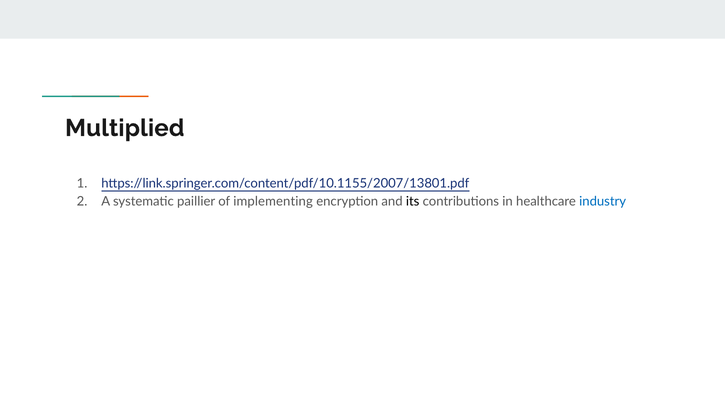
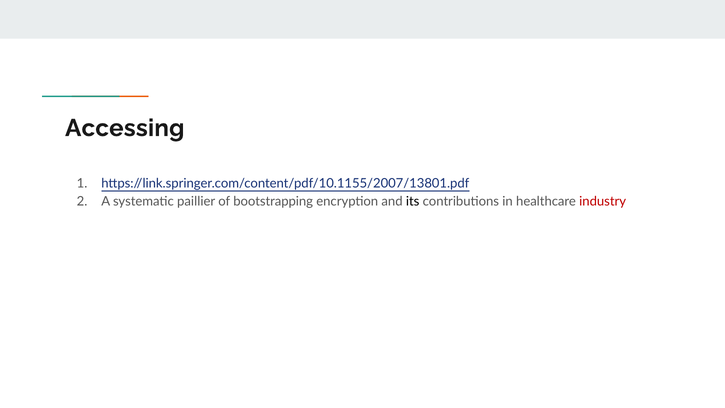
Multiplied: Multiplied -> Accessing (125, 128)
implementing: implementing -> bootstrapping (273, 201)
industry colour: blue -> red (603, 201)
